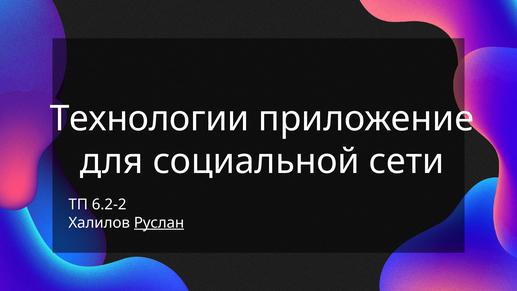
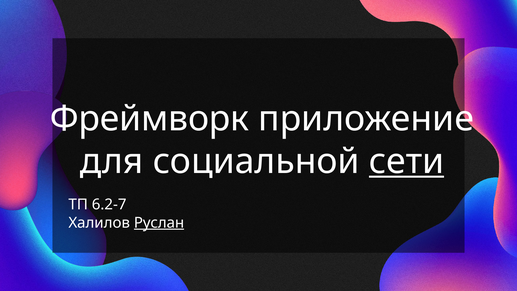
Технологии: Технологии -> Фреймворк (149, 119)
сети underline: none -> present (407, 161)
6.2-2: 6.2-2 -> 6.2-7 (109, 204)
